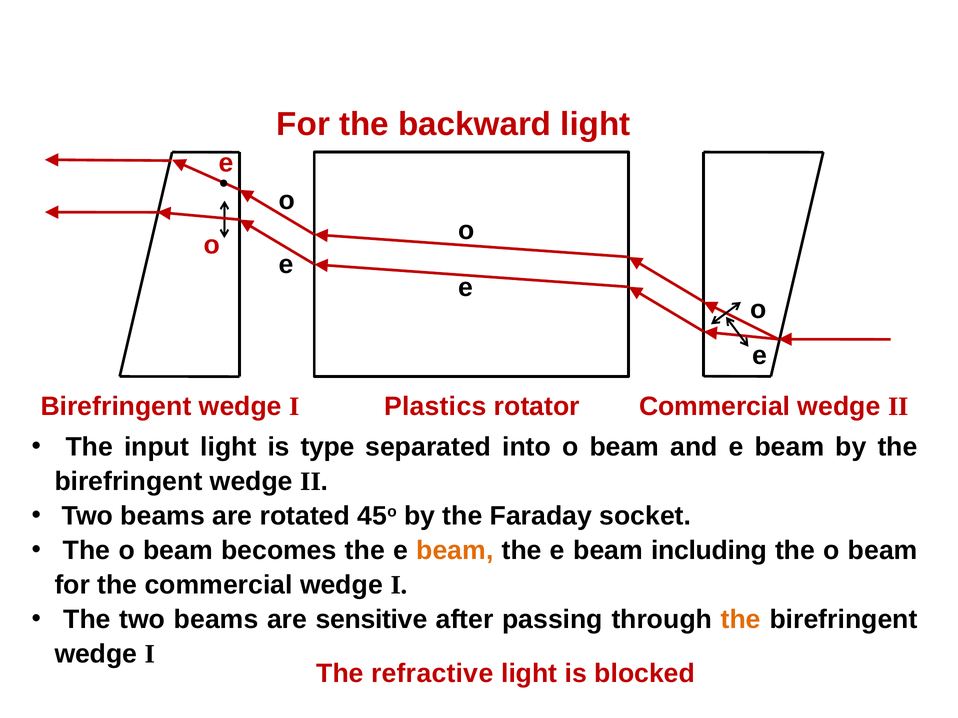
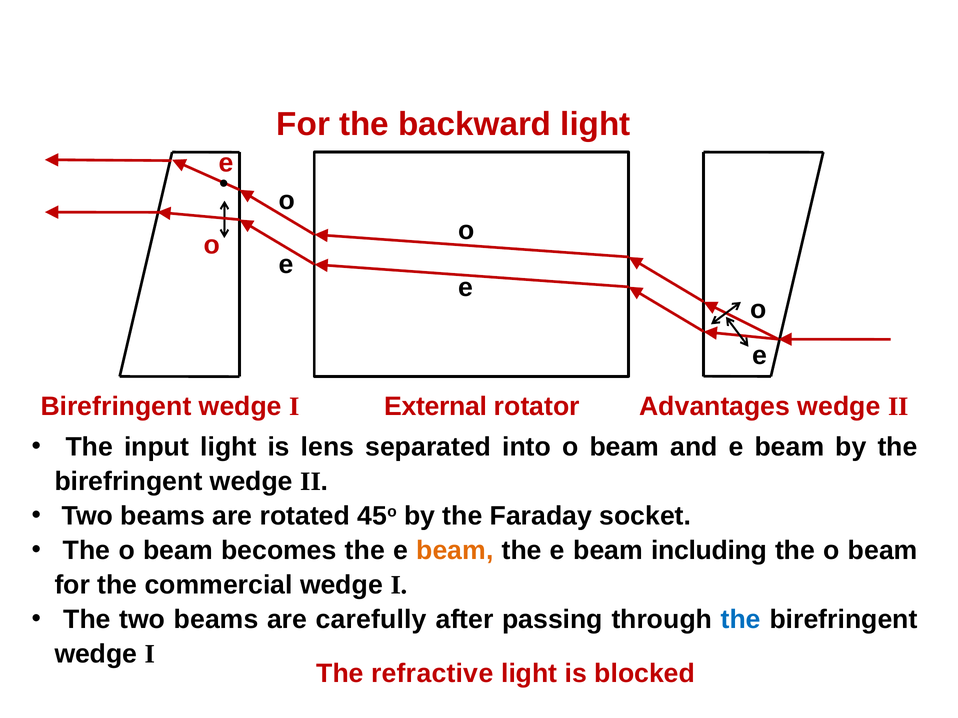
Plastics: Plastics -> External (436, 407)
I Commercial: Commercial -> Advantages (715, 407)
type: type -> lens (328, 447)
sensitive: sensitive -> carefully (371, 620)
the colour: orange -> blue (741, 620)
